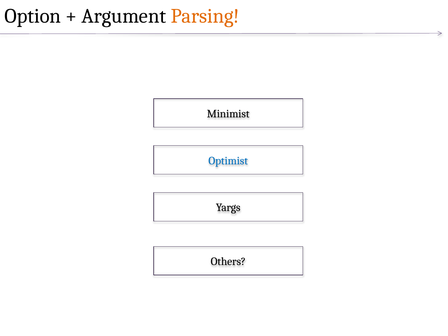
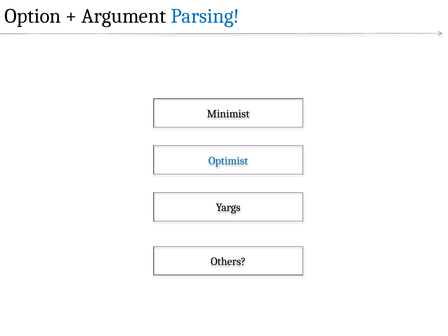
Parsing colour: orange -> blue (205, 16)
